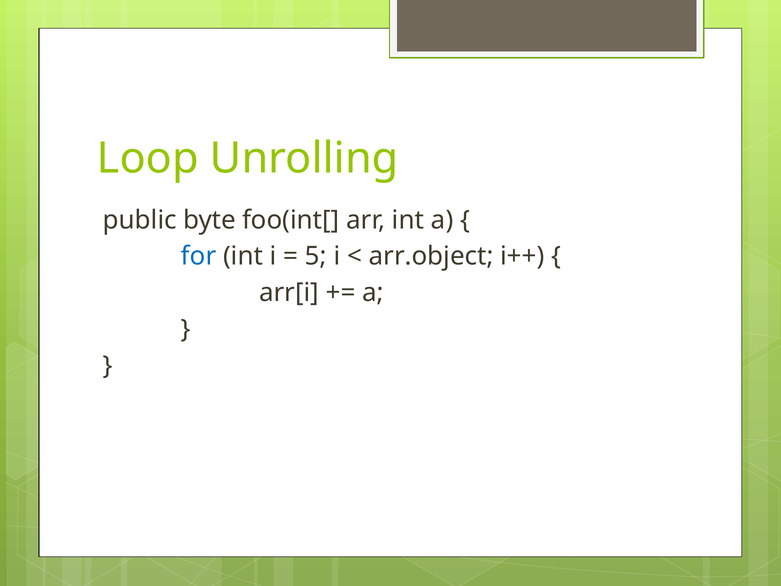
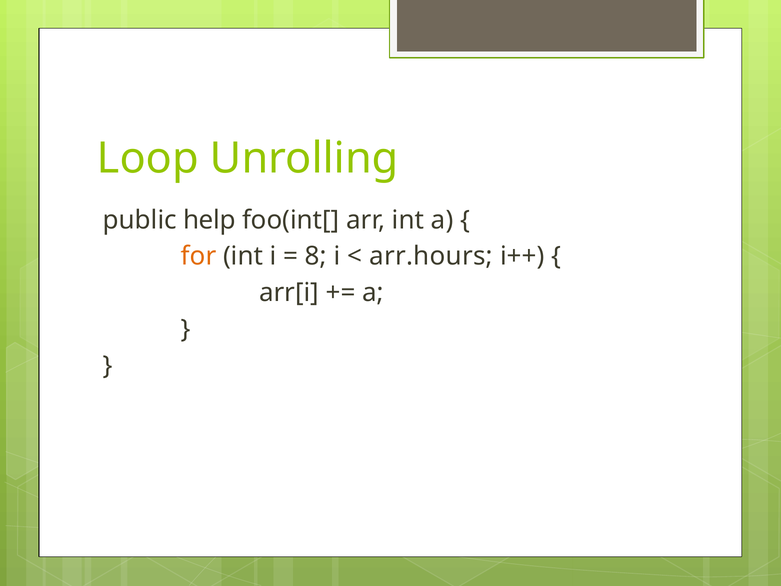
byte: byte -> help (210, 220)
for colour: blue -> orange (199, 256)
5: 5 -> 8 (316, 256)
arr.object: arr.object -> arr.hours (431, 256)
